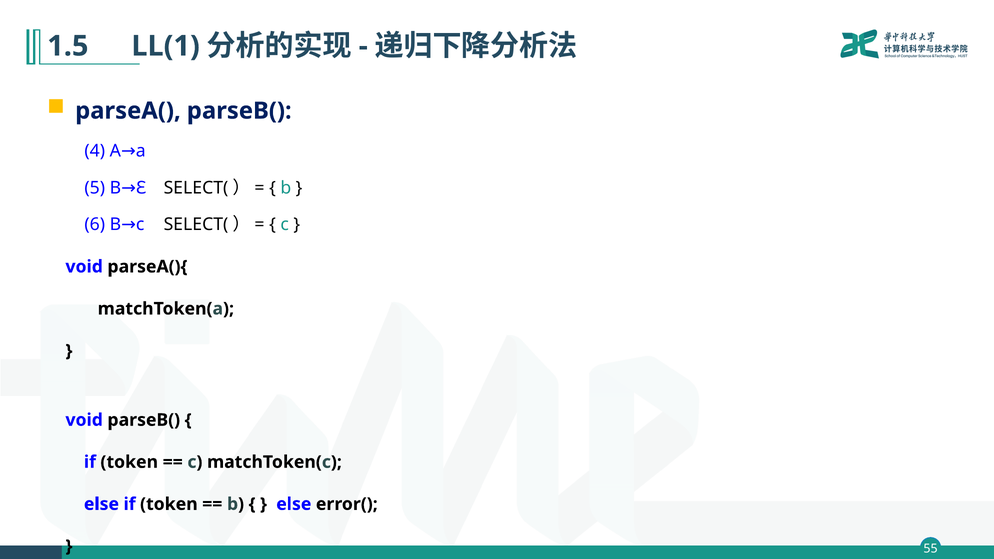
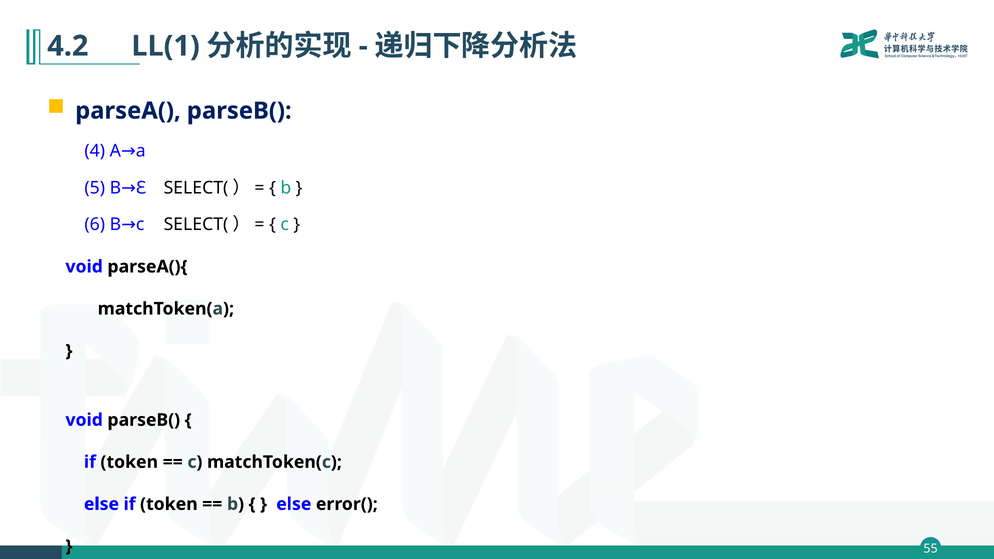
1.5: 1.5 -> 4.2 (68, 46)
